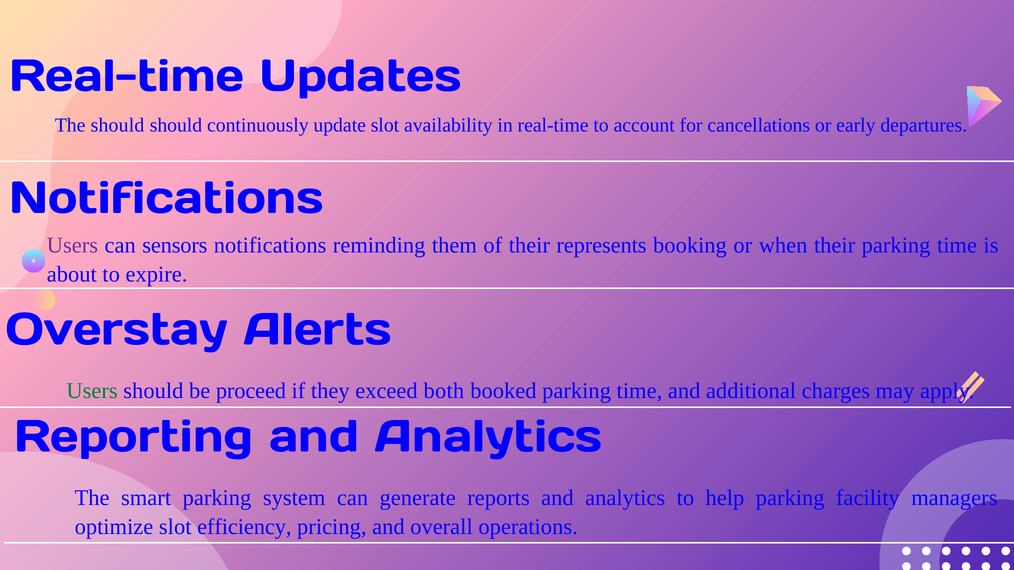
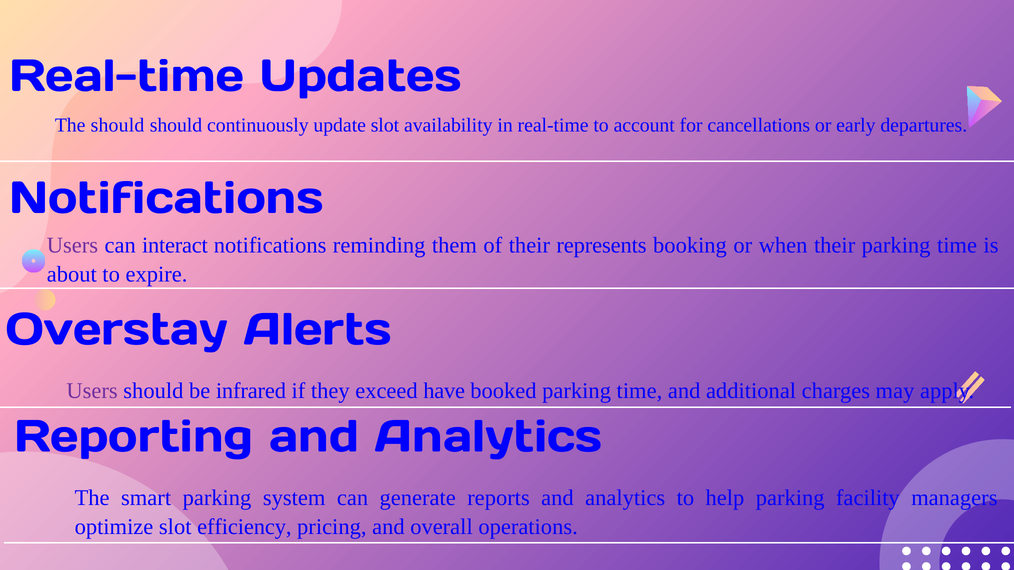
sensors: sensors -> interact (175, 246)
Users colour: green -> purple (92, 391)
proceed: proceed -> infrared (251, 391)
both: both -> have (444, 391)
